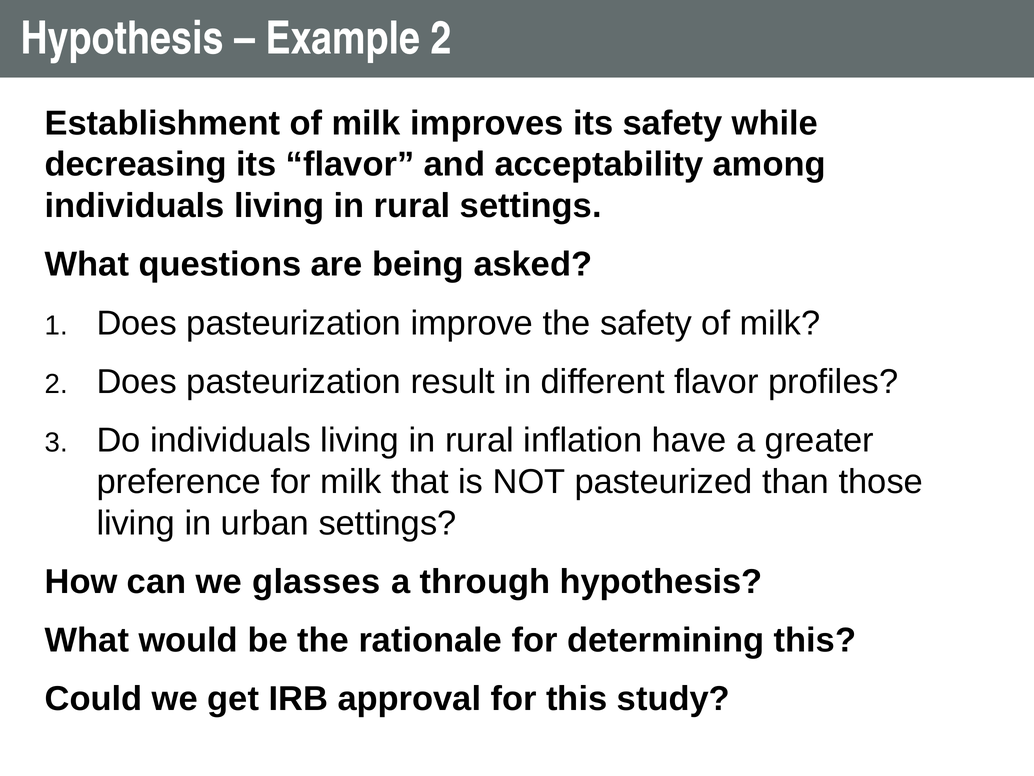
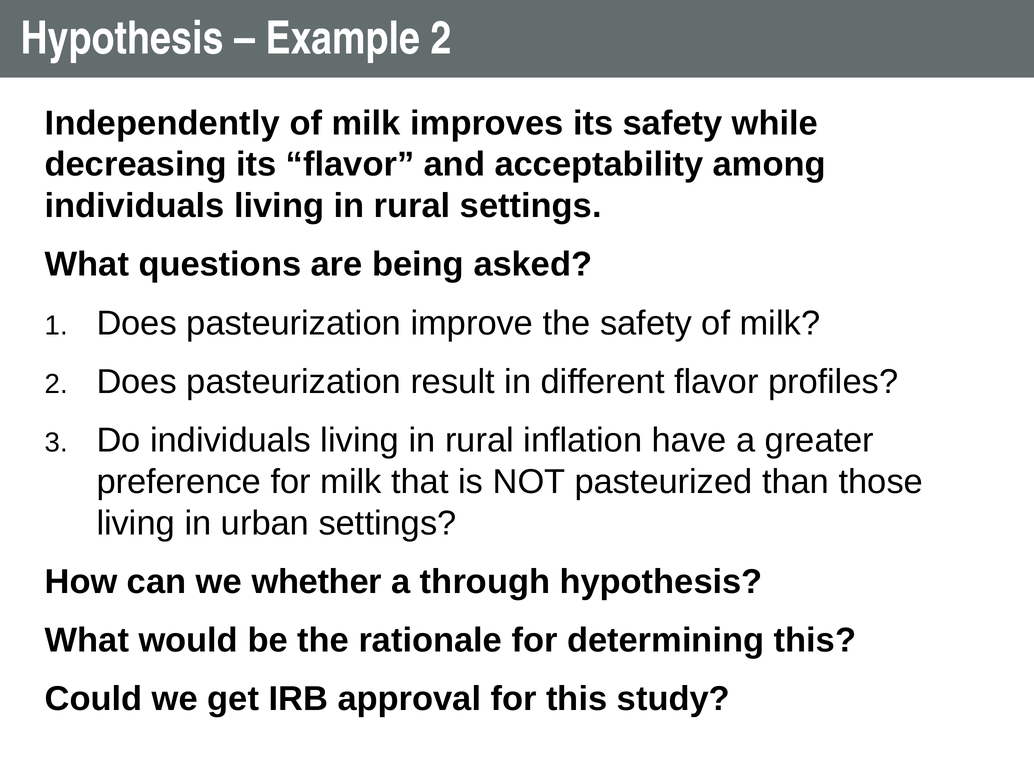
Establishment: Establishment -> Independently (162, 123)
glasses: glasses -> whether (317, 581)
